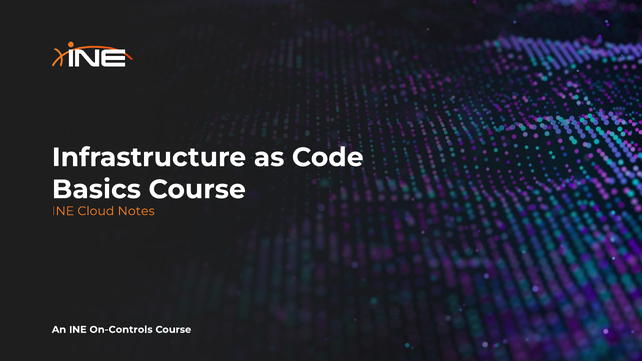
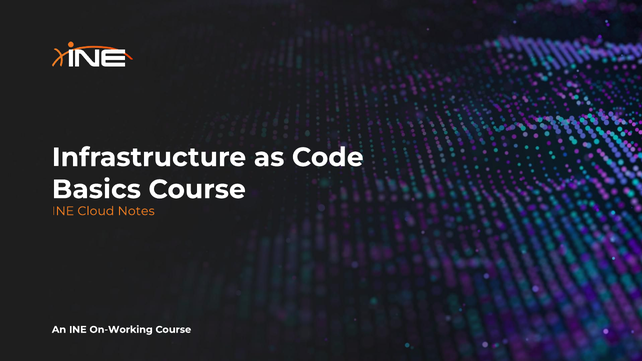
On-Controls: On-Controls -> On-Working (121, 330)
